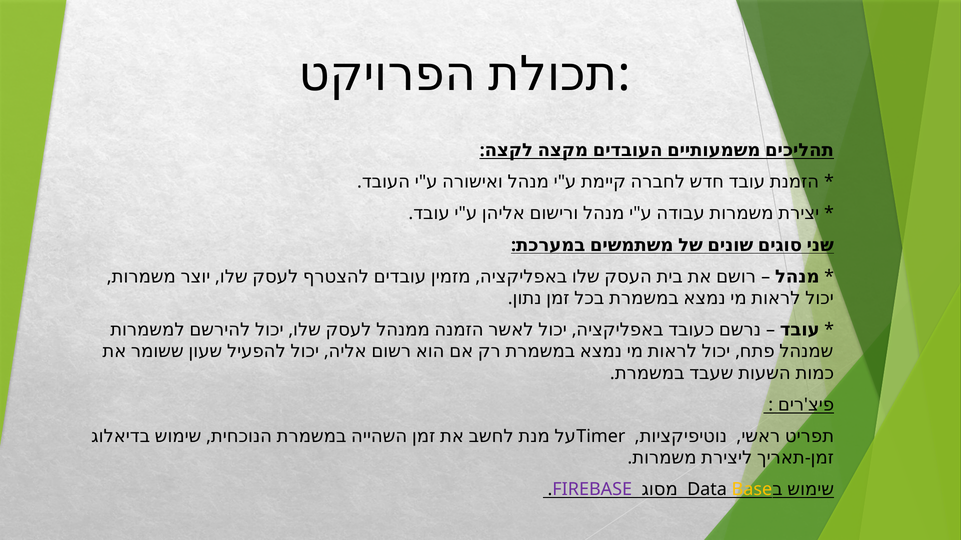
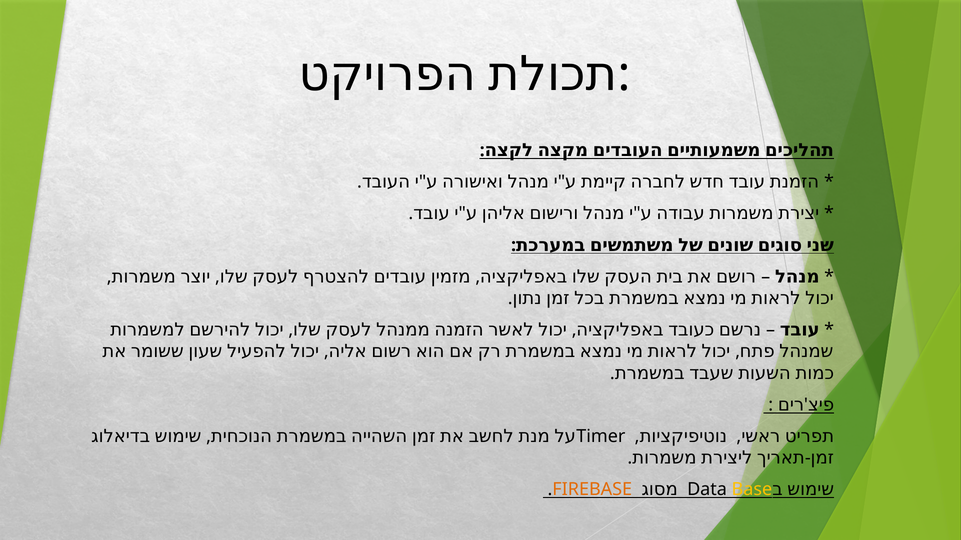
FIREBASE colour: purple -> orange (592, 490)
